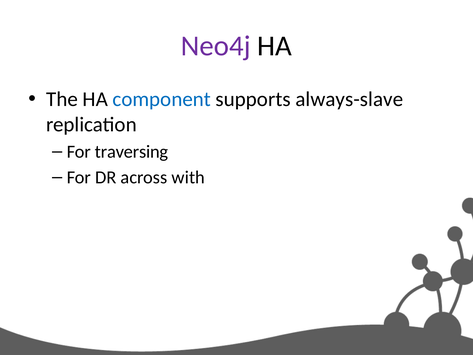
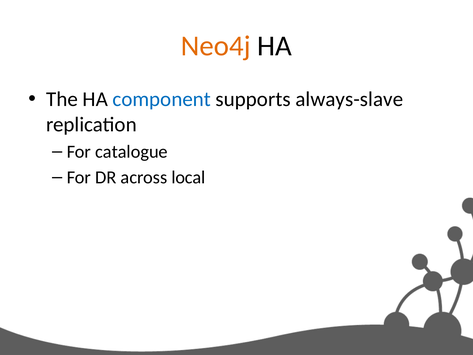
Neo4j colour: purple -> orange (216, 46)
traversing: traversing -> catalogue (131, 152)
with: with -> local (188, 177)
